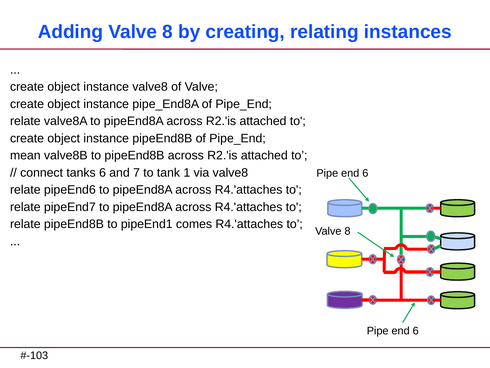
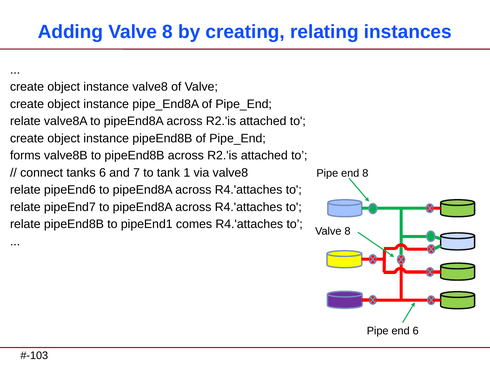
mean: mean -> forms (25, 155)
6: 6 -> 8 (365, 173)
